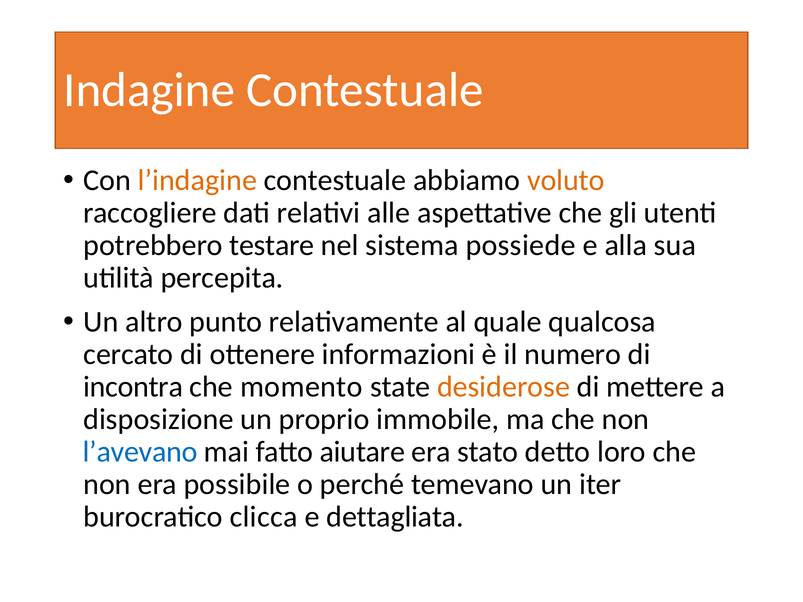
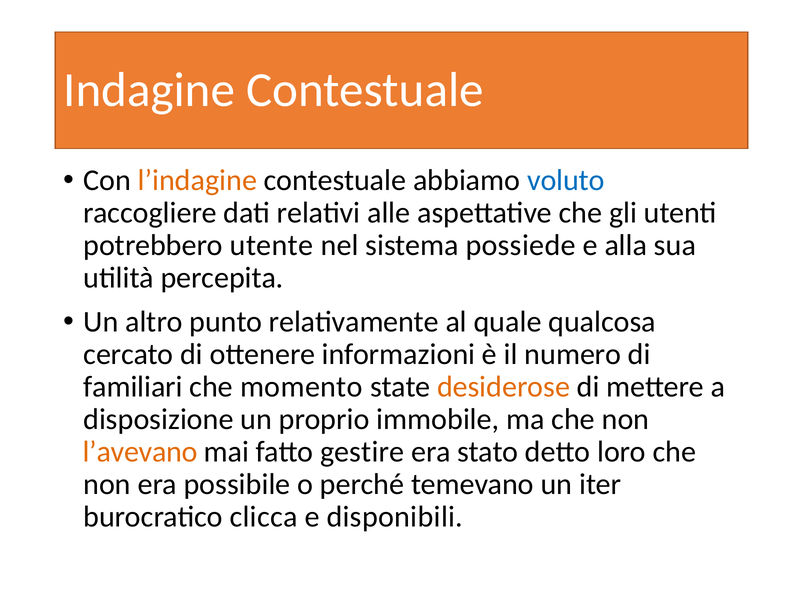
voluto colour: orange -> blue (566, 180)
testare: testare -> utente (272, 246)
incontra: incontra -> familiari (133, 387)
l’avevano colour: blue -> orange (140, 452)
aiutare: aiutare -> gestire (362, 452)
dettagliata: dettagliata -> disponibili (395, 517)
